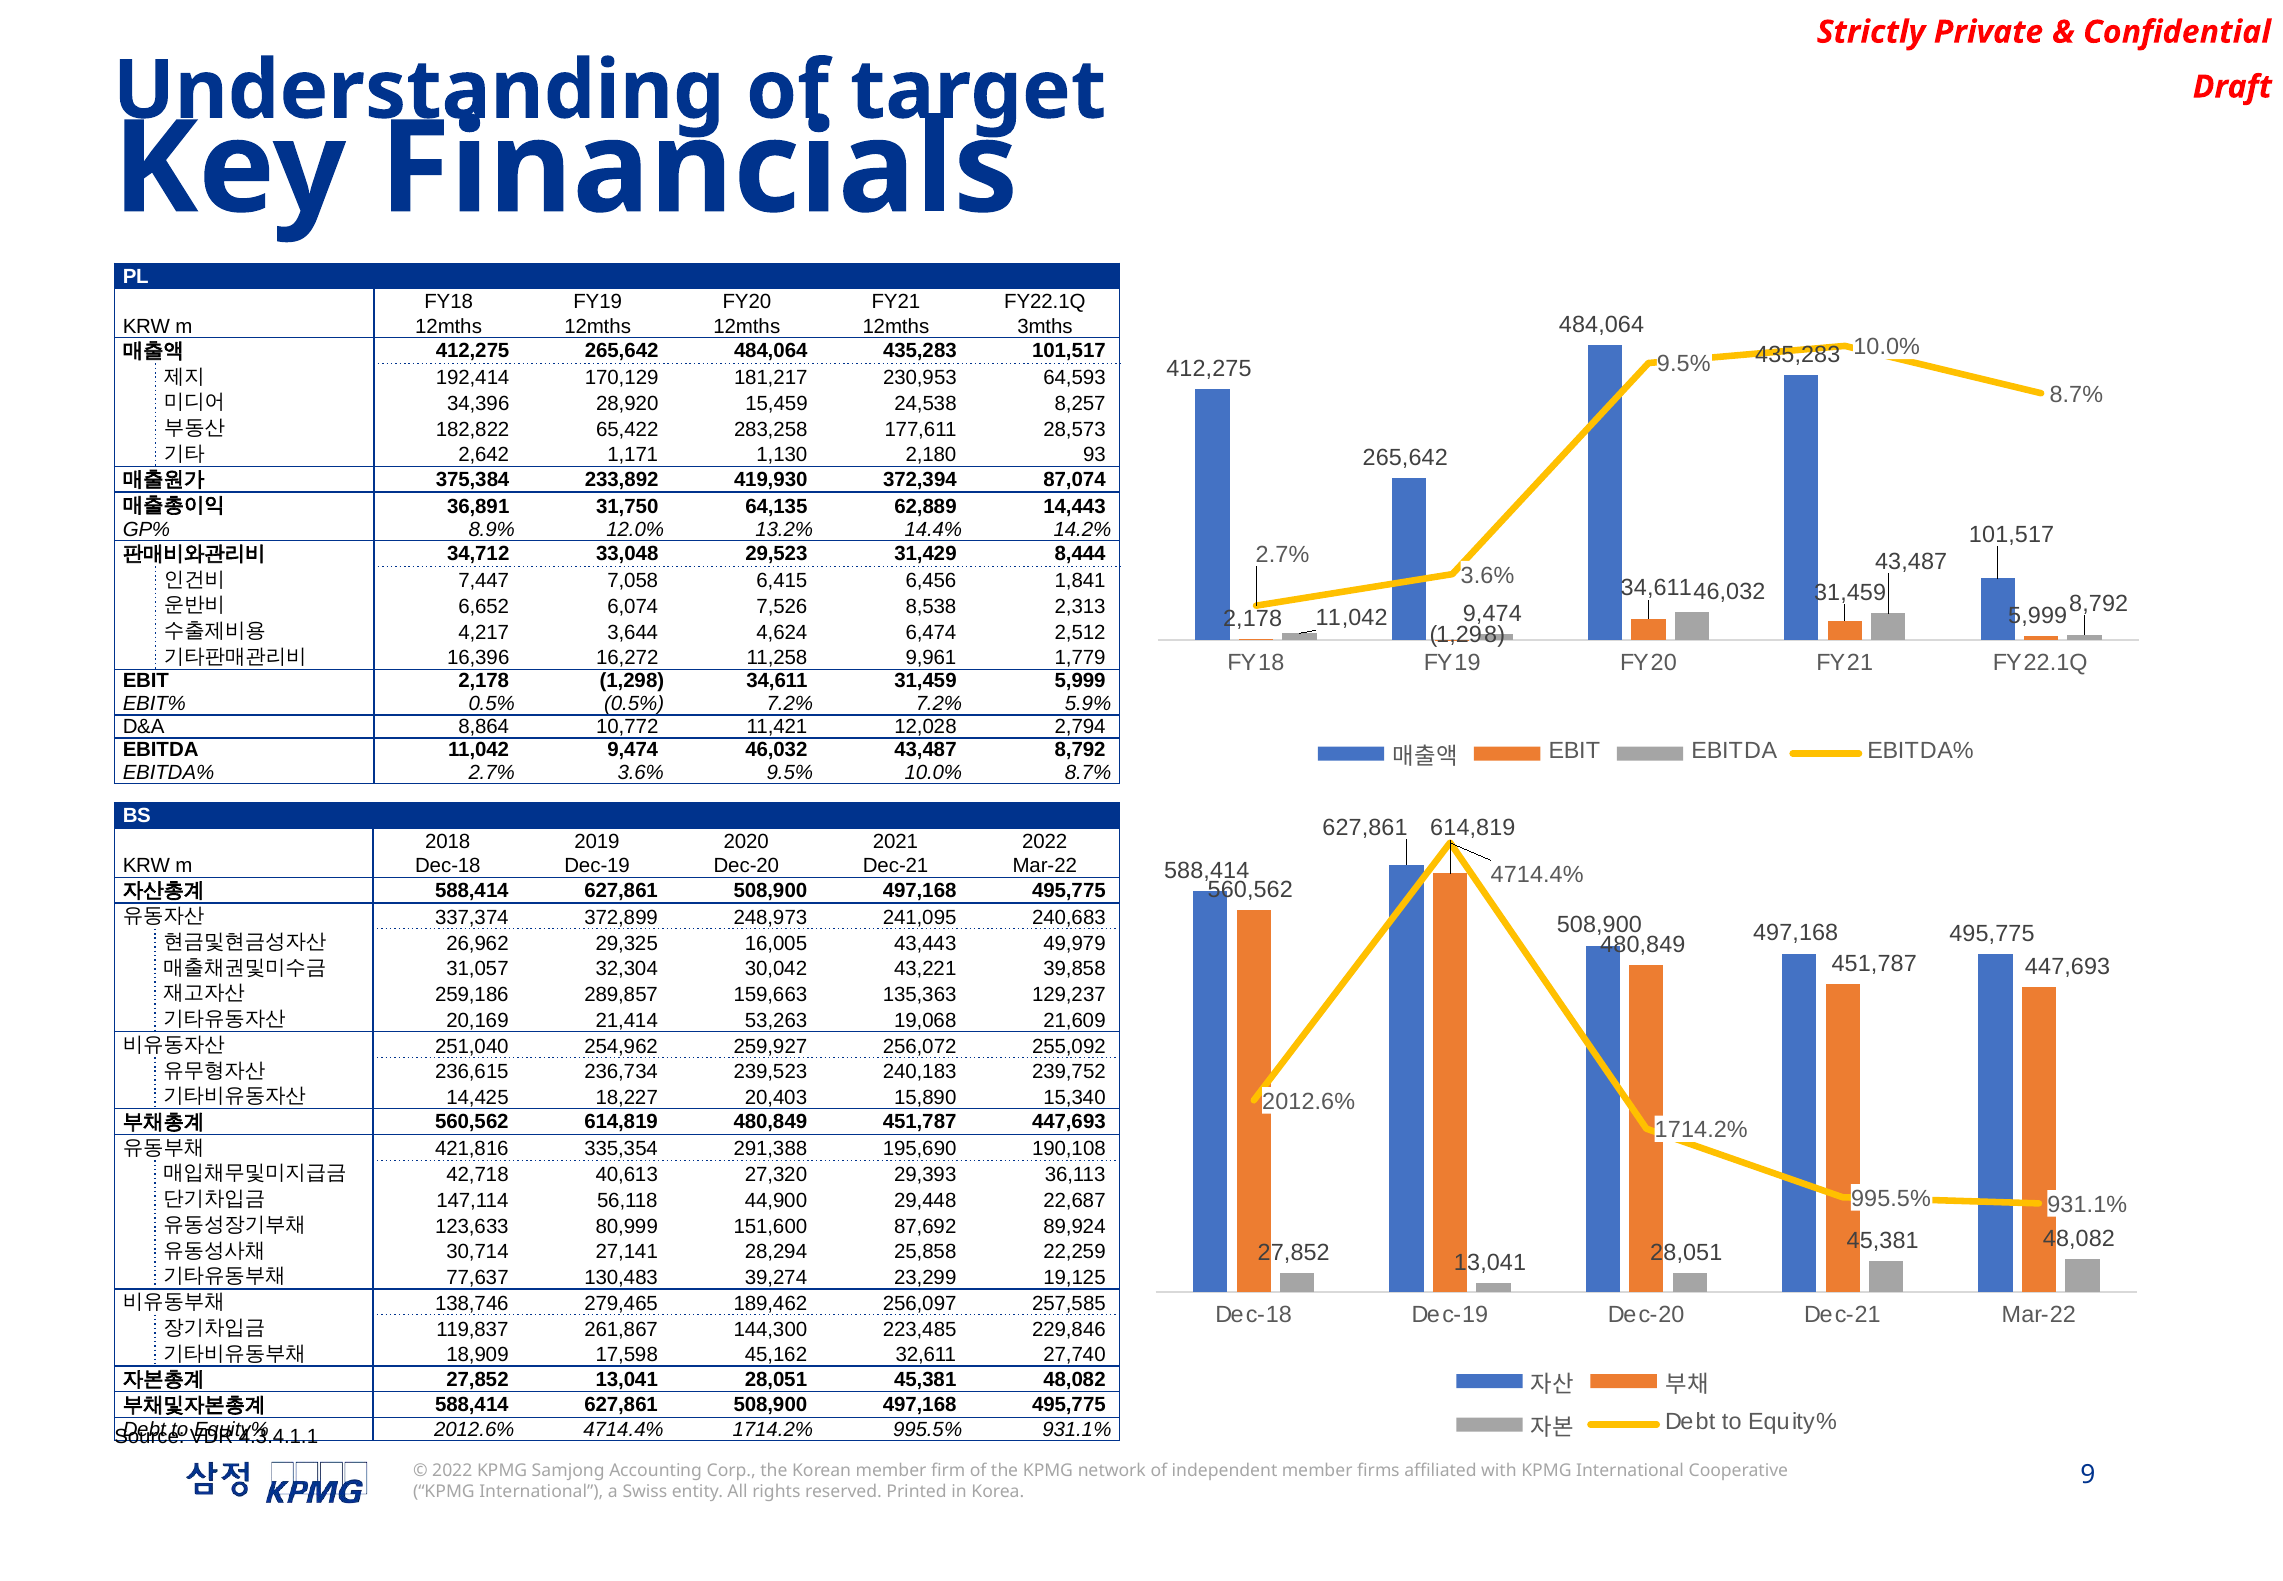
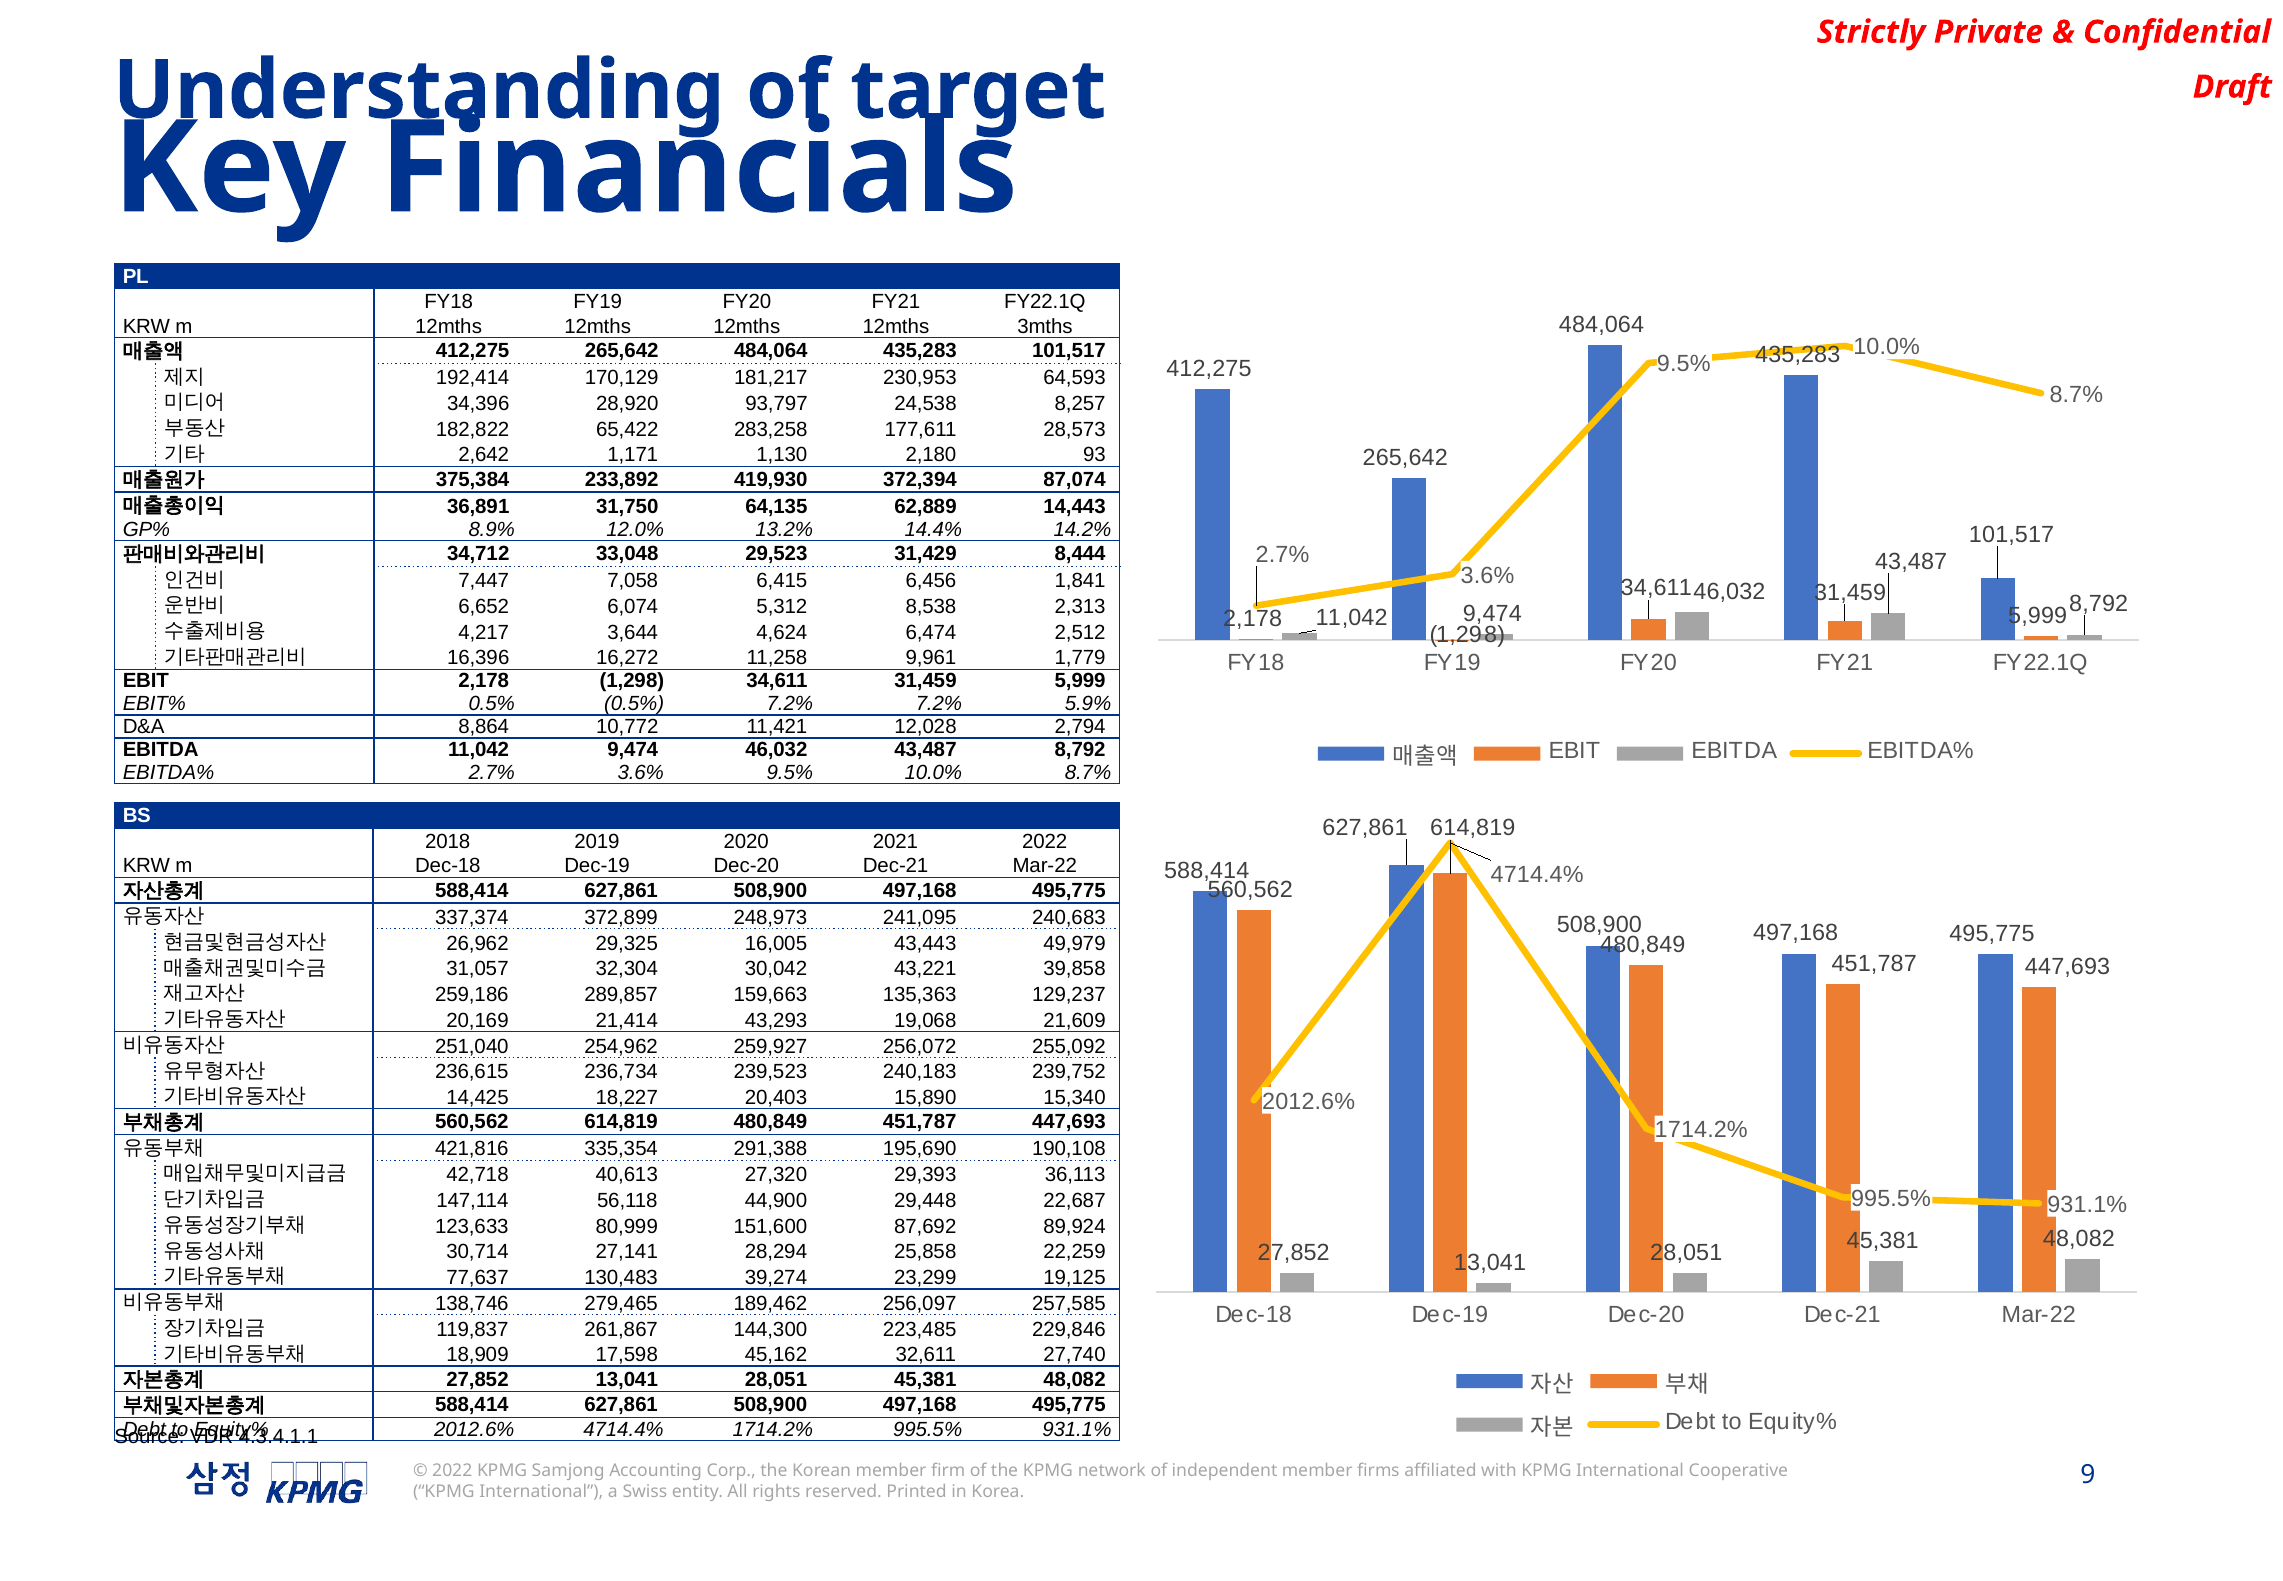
15,459: 15,459 -> 93,797 (776, 404)
7,526: 7,526 -> 5,312 (782, 607)
53,263: 53,263 -> 43,293 (776, 1020)
